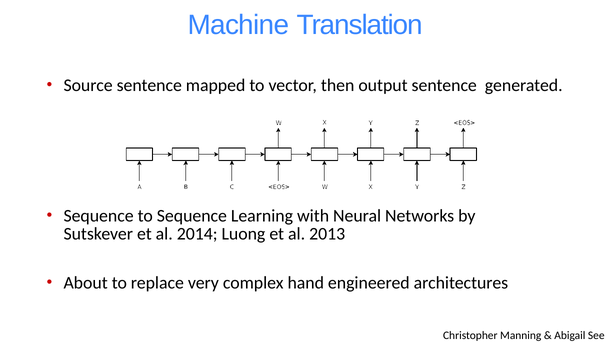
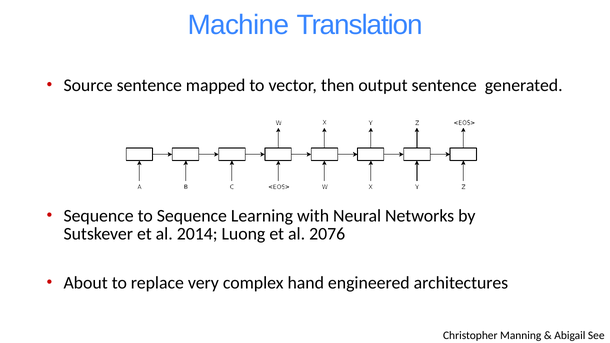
2013: 2013 -> 2076 (327, 234)
